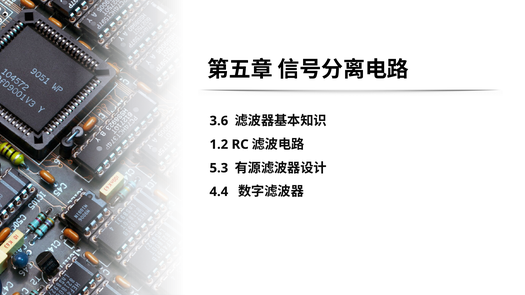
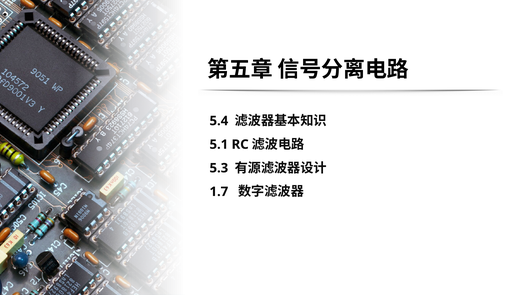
3.6: 3.6 -> 5.4 (219, 121)
1.2: 1.2 -> 5.1 (219, 145)
4.4: 4.4 -> 1.7 (219, 192)
